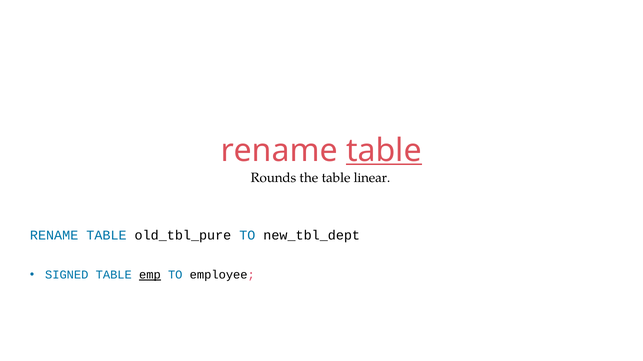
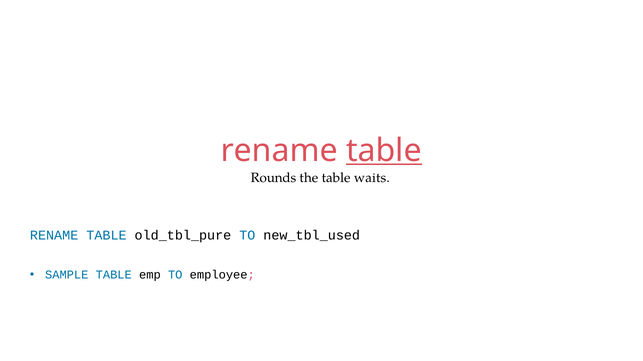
linear: linear -> waits (372, 178)
new_tbl_dept: new_tbl_dept -> new_tbl_used (312, 236)
SIGNED: SIGNED -> SAMPLE (67, 275)
emp underline: present -> none (150, 275)
